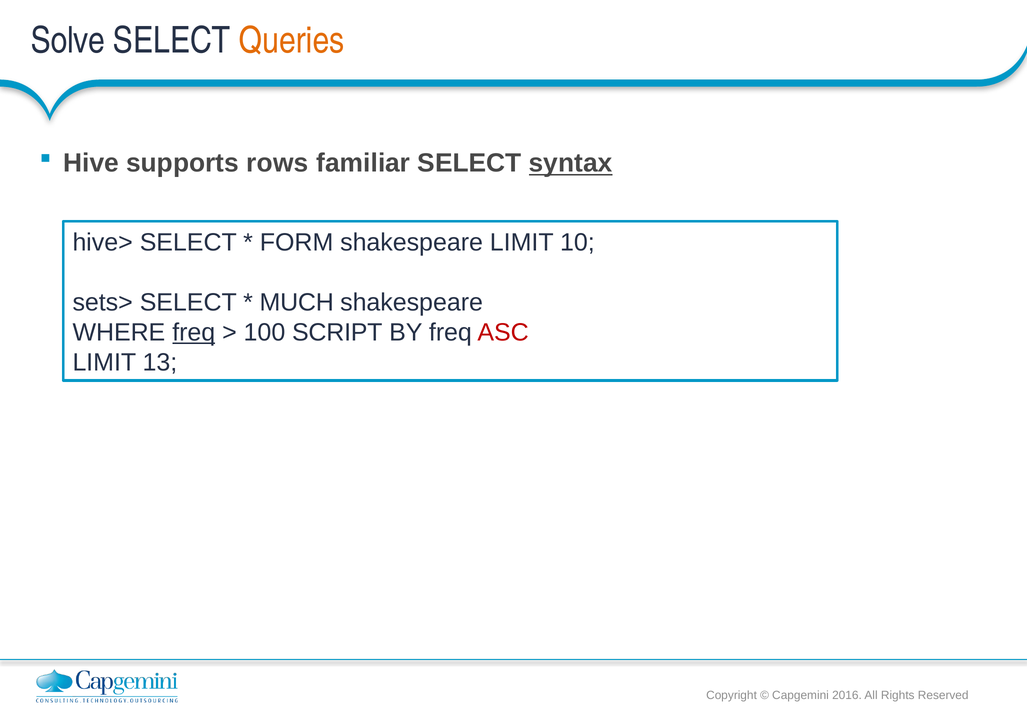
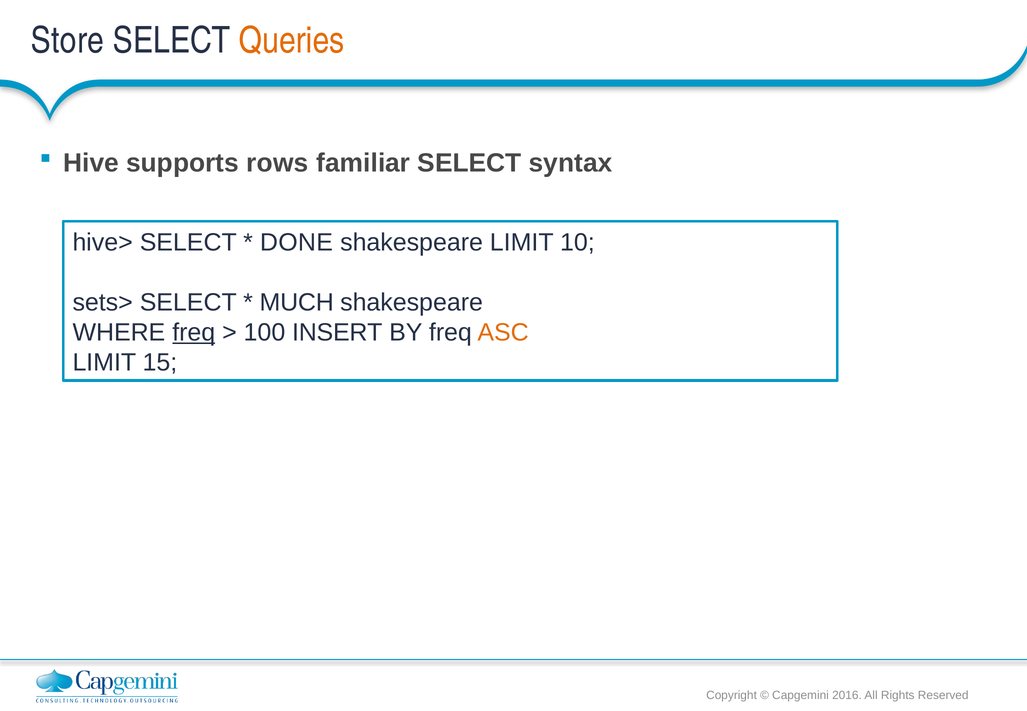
Solve: Solve -> Store (68, 41)
syntax underline: present -> none (571, 163)
FORM: FORM -> DONE (296, 243)
SCRIPT: SCRIPT -> INSERT (337, 333)
ASC colour: red -> orange (503, 333)
13: 13 -> 15 (160, 363)
